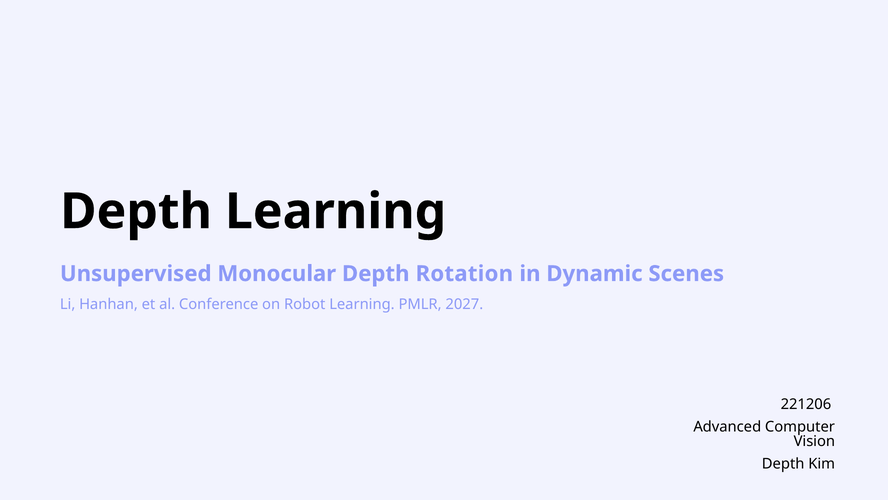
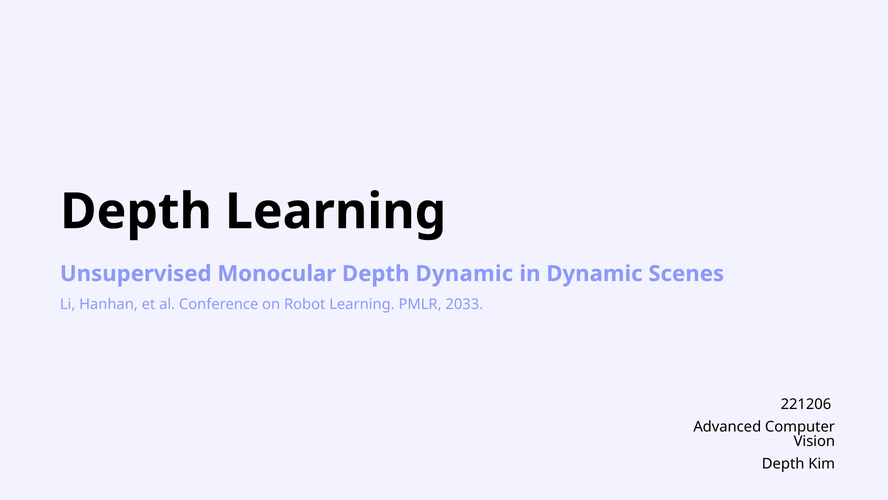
Depth Rotation: Rotation -> Dynamic (464, 273)
2027: 2027 -> 2033 (464, 304)
